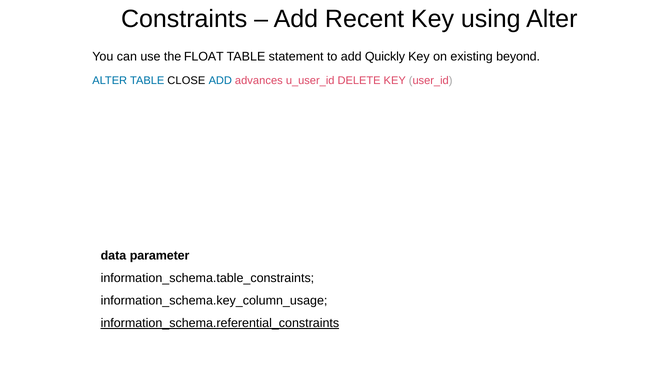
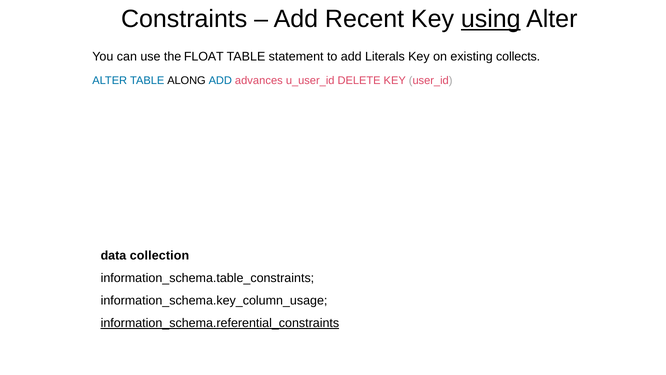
using underline: none -> present (491, 19)
Quickly: Quickly -> Literals (385, 57)
beyond: beyond -> collects (518, 57)
CLOSE: CLOSE -> ALONG (186, 81)
parameter: parameter -> collection (159, 255)
